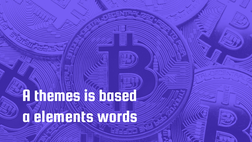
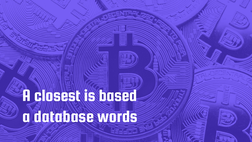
themes: themes -> closest (57, 95)
elements: elements -> database (64, 116)
